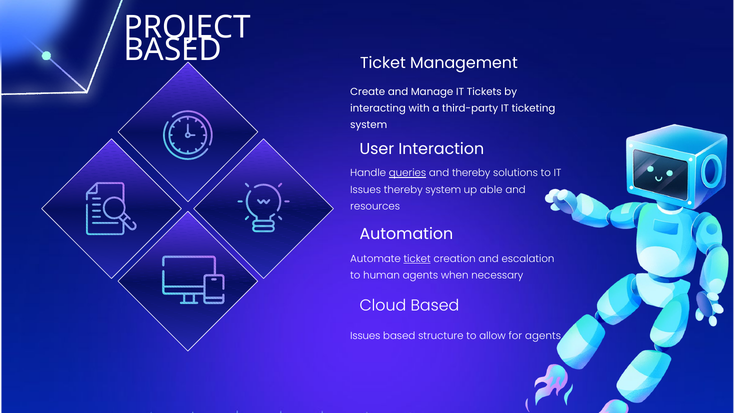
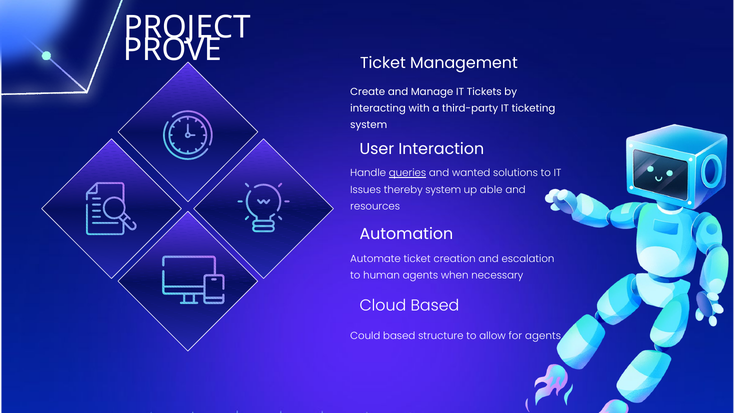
BASED: BASED -> PROVE (173, 50)
and thereby: thereby -> wanted (471, 173)
ticket underline: present -> none (417, 259)
Issues: Issues -> Could (365, 336)
